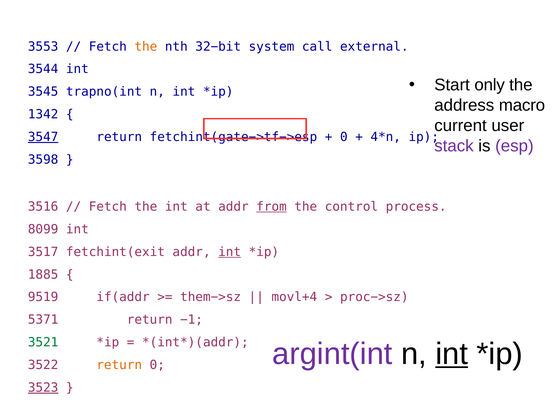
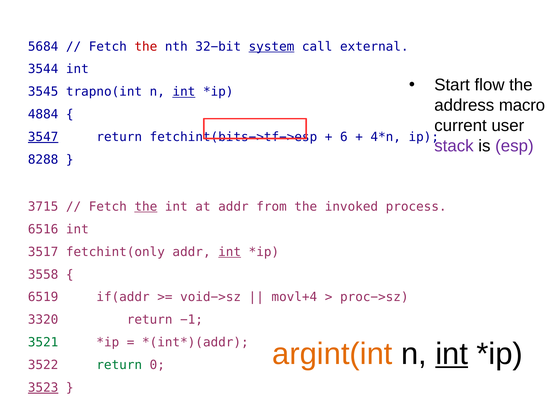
3553: 3553 -> 5684 (43, 46)
the colour: orange -> red (146, 46)
system underline: none -> present (271, 46)
only: only -> flow (490, 85)
int underline: none -> present (184, 92)
1342: 1342 -> 4884 (43, 114)
fetchint(gate−>tf−>esp: fetchint(gate−>tf−>esp -> fetchint(bits−>tf−>esp (233, 137)
0: 0 -> 6 (344, 137)
3598: 3598 -> 8288 (43, 160)
3516: 3516 -> 3715 (43, 206)
the underline: none -> present (146, 206)
from underline: present -> none (272, 206)
control: control -> invoked (351, 206)
8099: 8099 -> 6516 (43, 229)
fetchint(exit: fetchint(exit -> fetchint(only (115, 252)
1885: 1885 -> 3558 (43, 274)
9519: 9519 -> 6519 (43, 297)
them−>sz: them−>sz -> void−>sz (211, 297)
5371: 5371 -> 3320 (43, 319)
argint(int colour: purple -> orange (332, 353)
return colour: orange -> green (119, 365)
